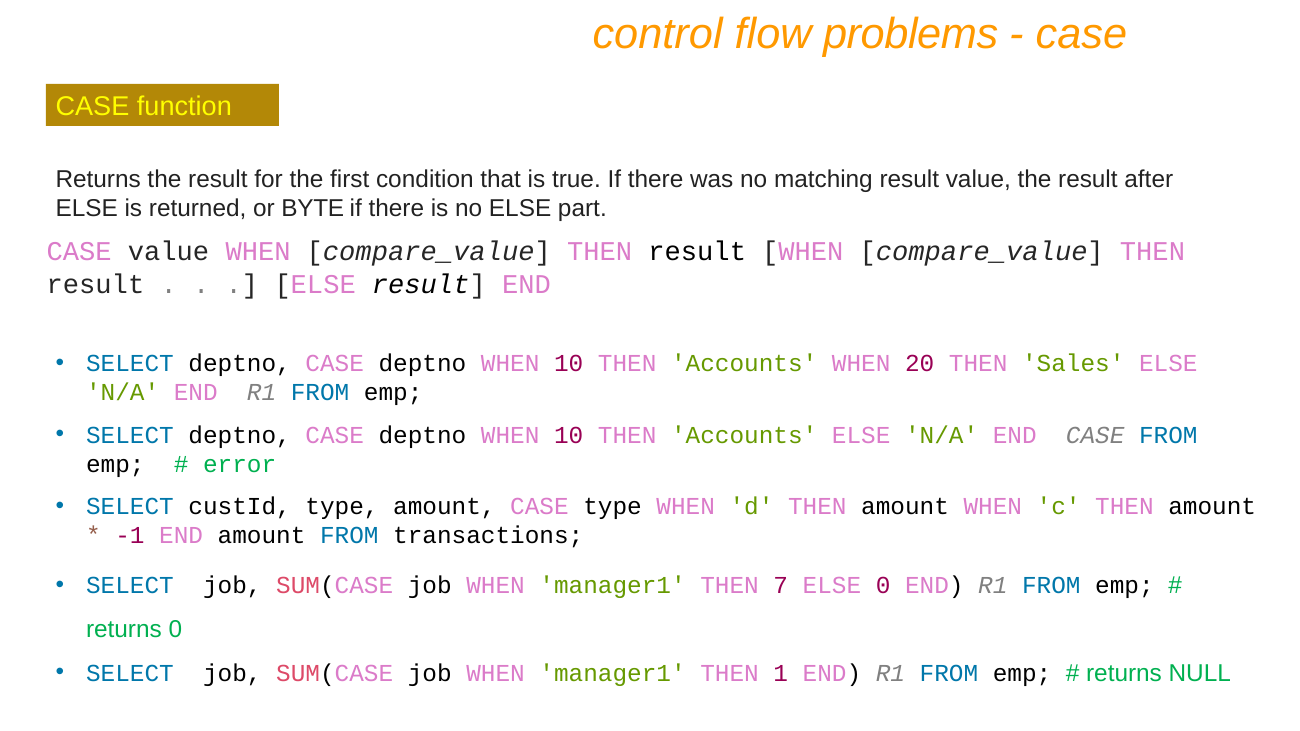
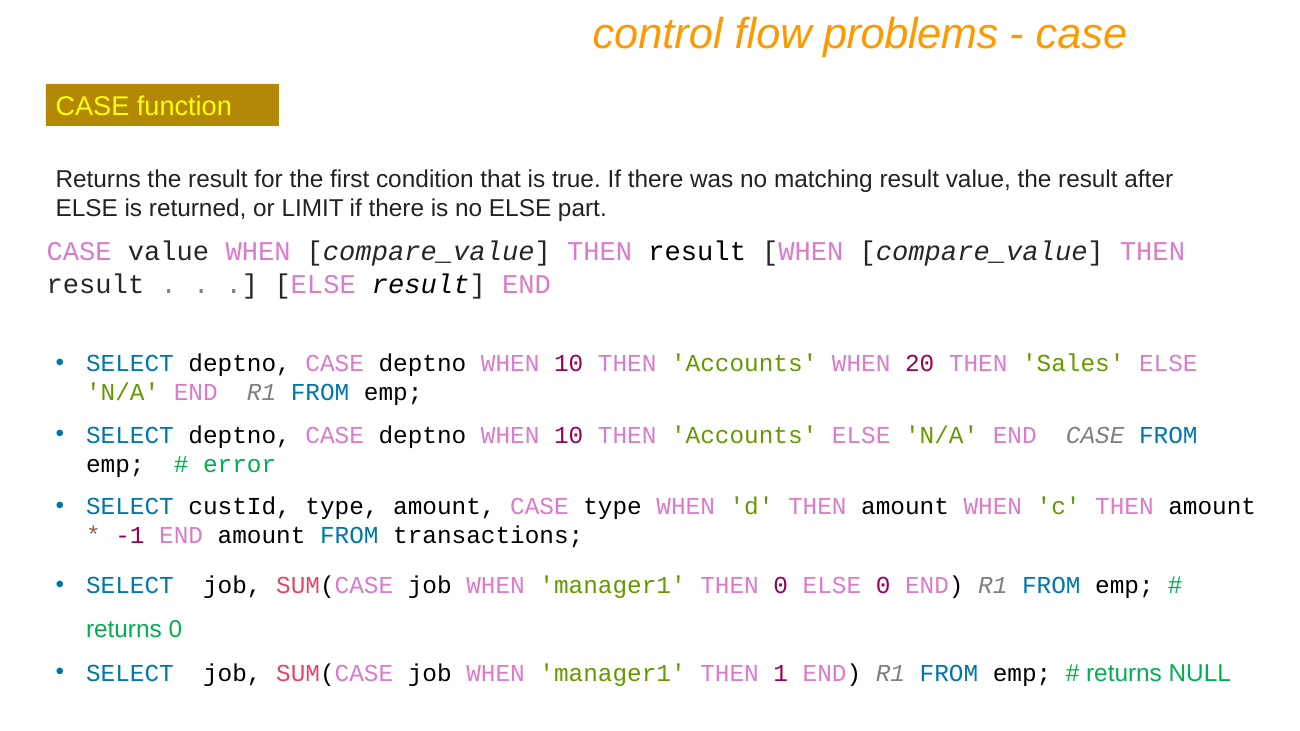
BYTE: BYTE -> LIMIT (313, 209)
THEN 7: 7 -> 0 (781, 586)
